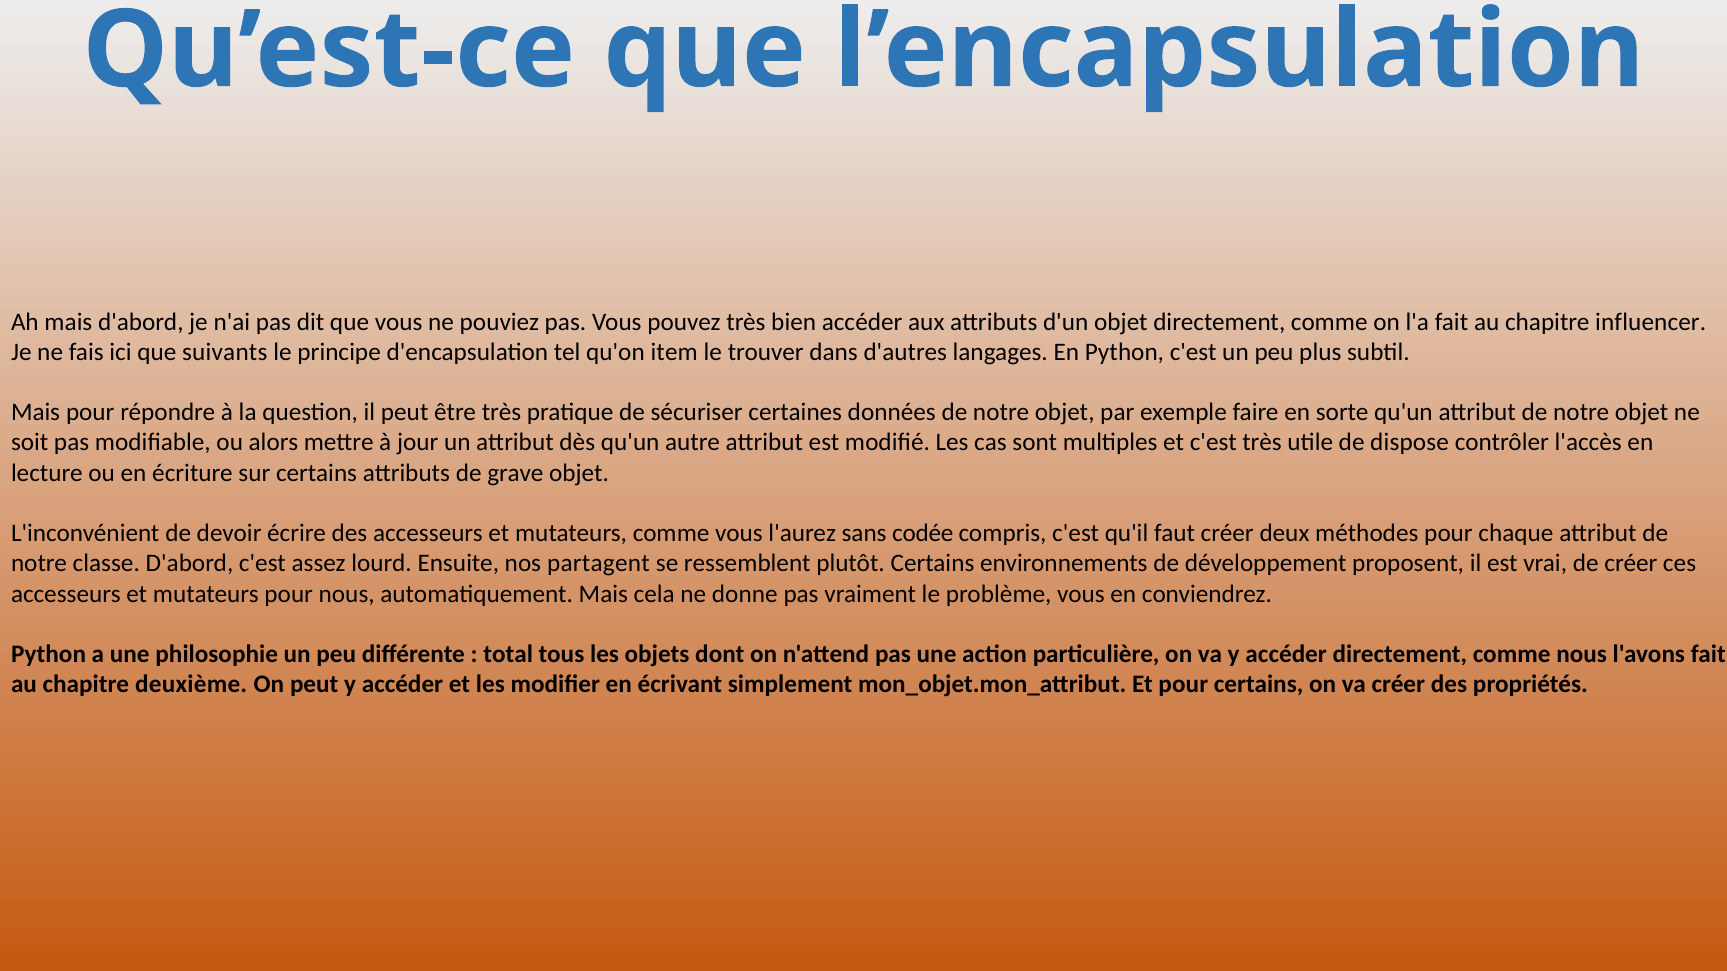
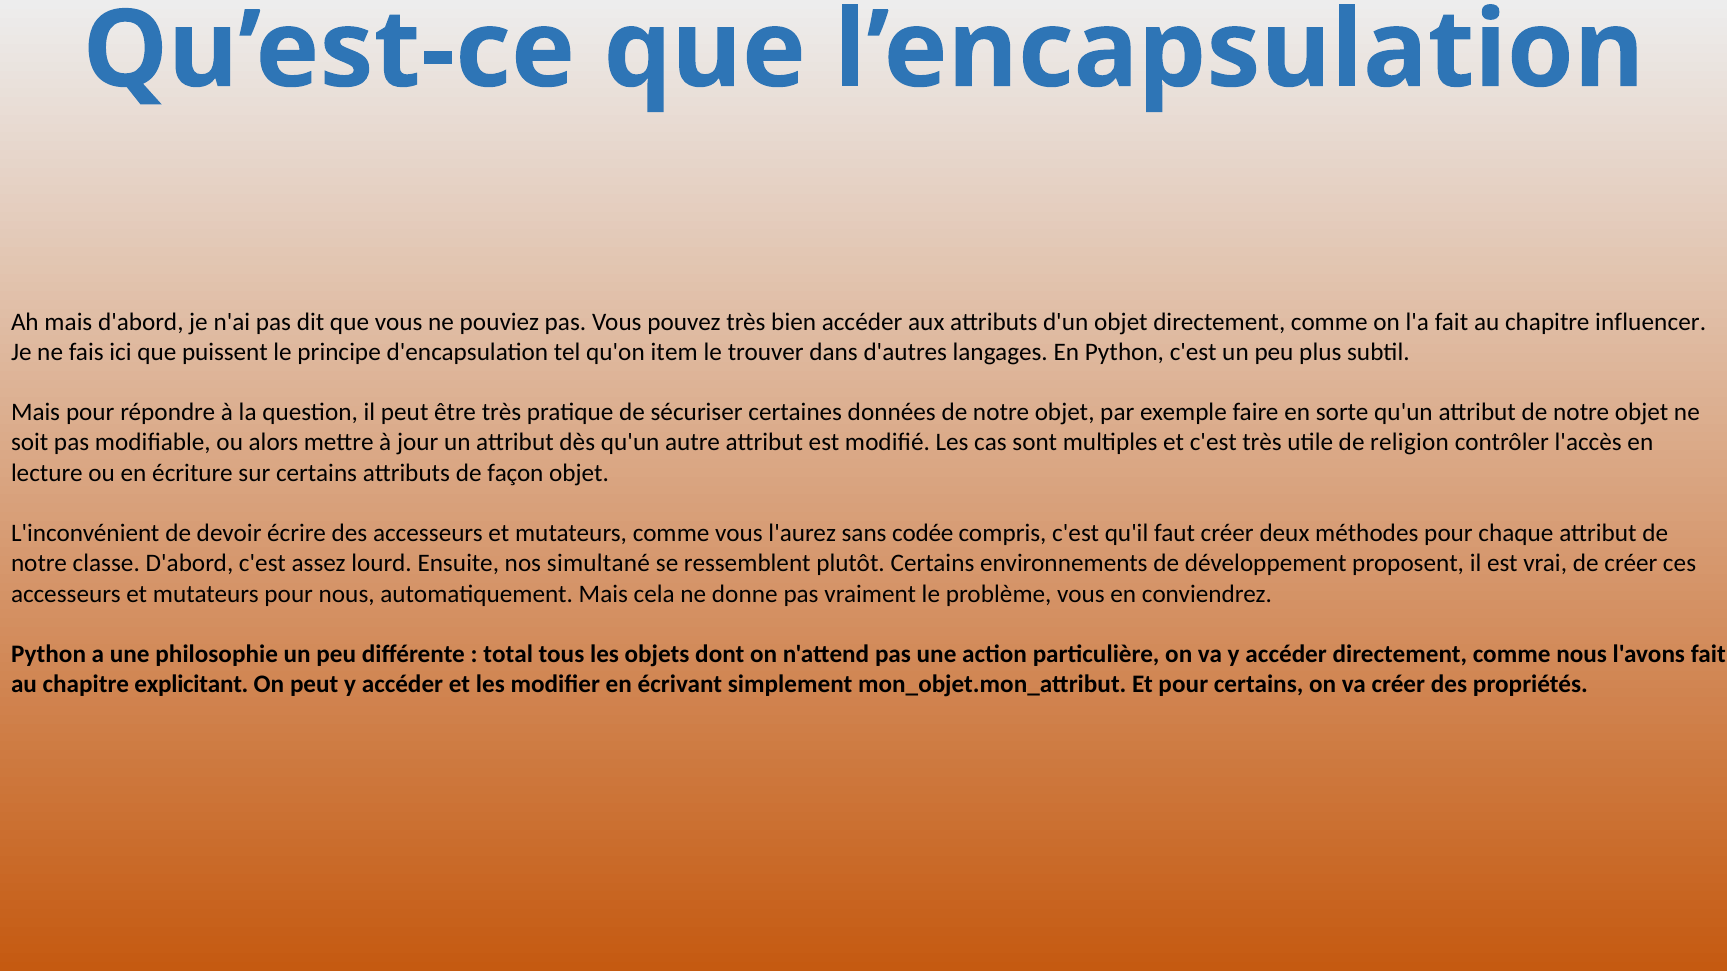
suivants: suivants -> puissent (225, 352)
dispose: dispose -> religion (1410, 443)
grave: grave -> façon (515, 473)
partagent: partagent -> simultané (598, 564)
deuxième: deuxième -> explicitant (191, 685)
